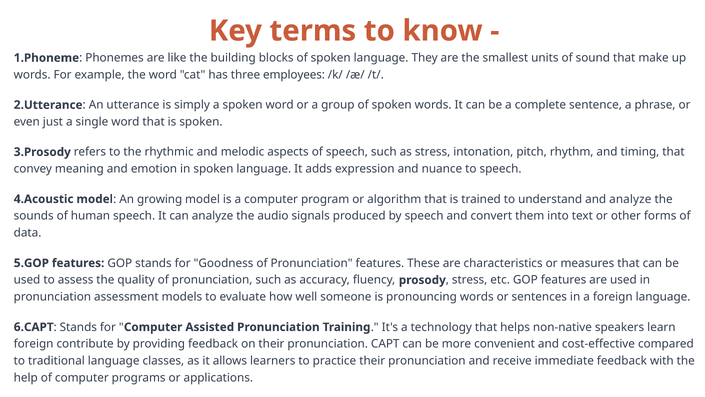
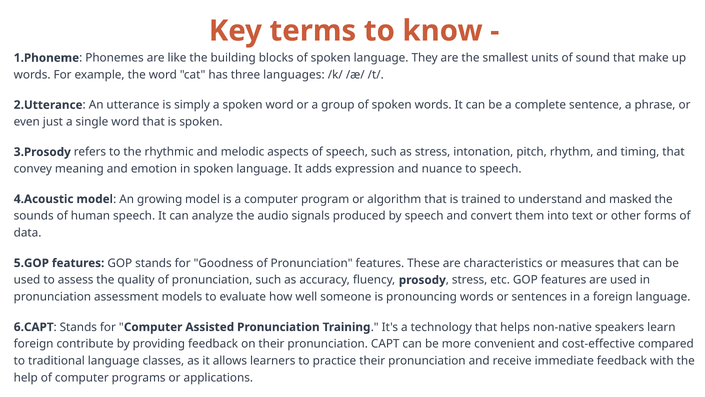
employees: employees -> languages (294, 75)
and analyze: analyze -> masked (630, 199)
